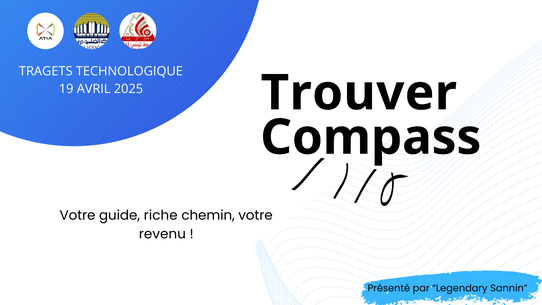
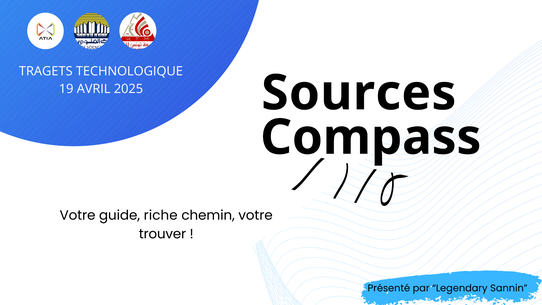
Trouver: Trouver -> Sources (359, 93)
revenu: revenu -> trouver (162, 234)
